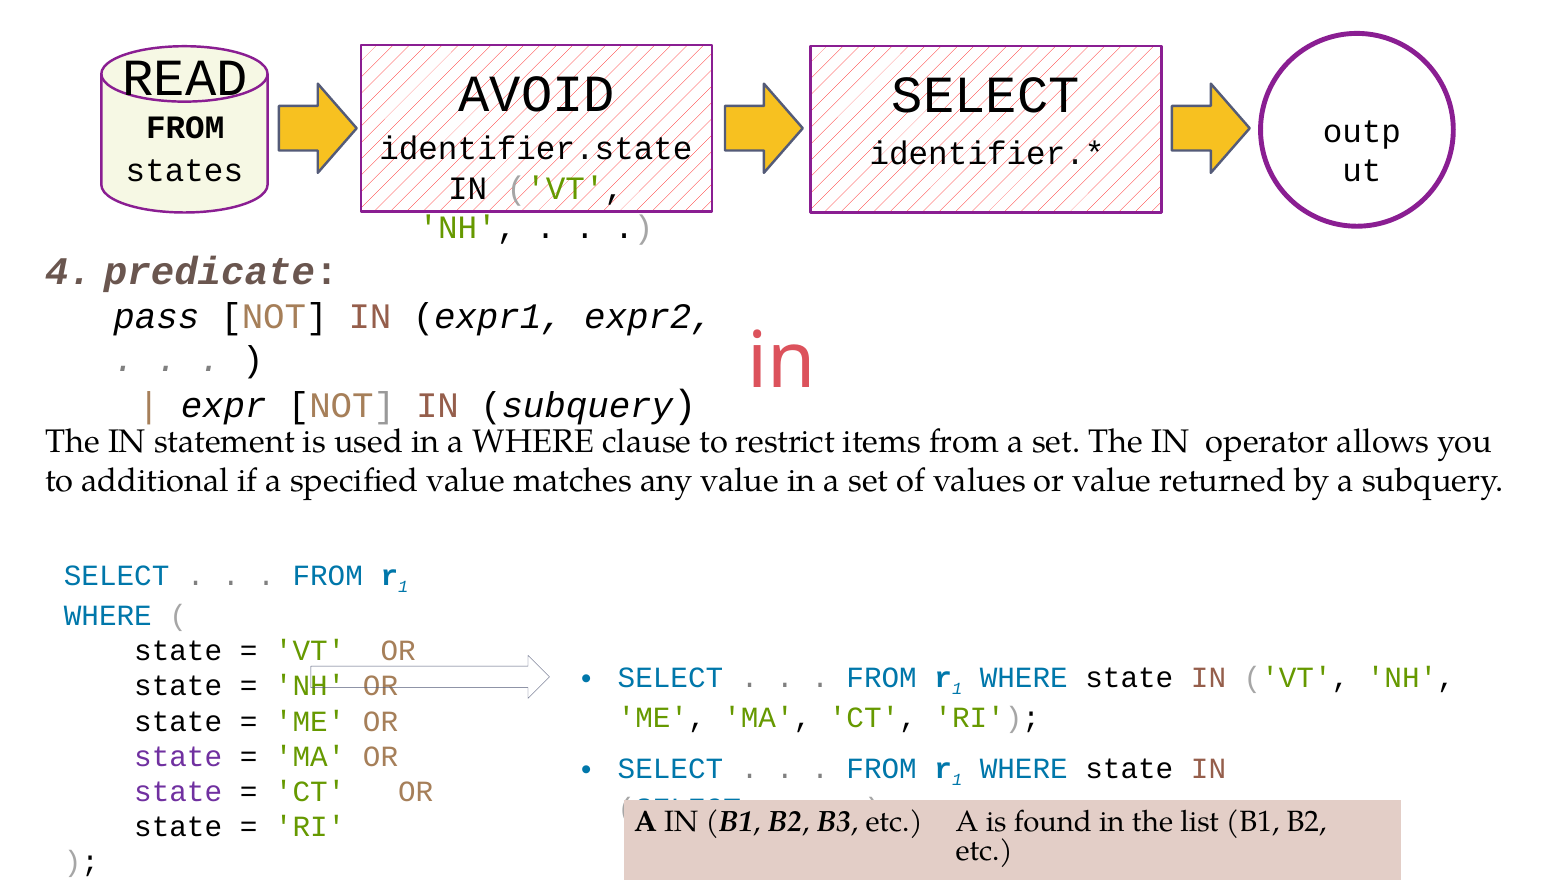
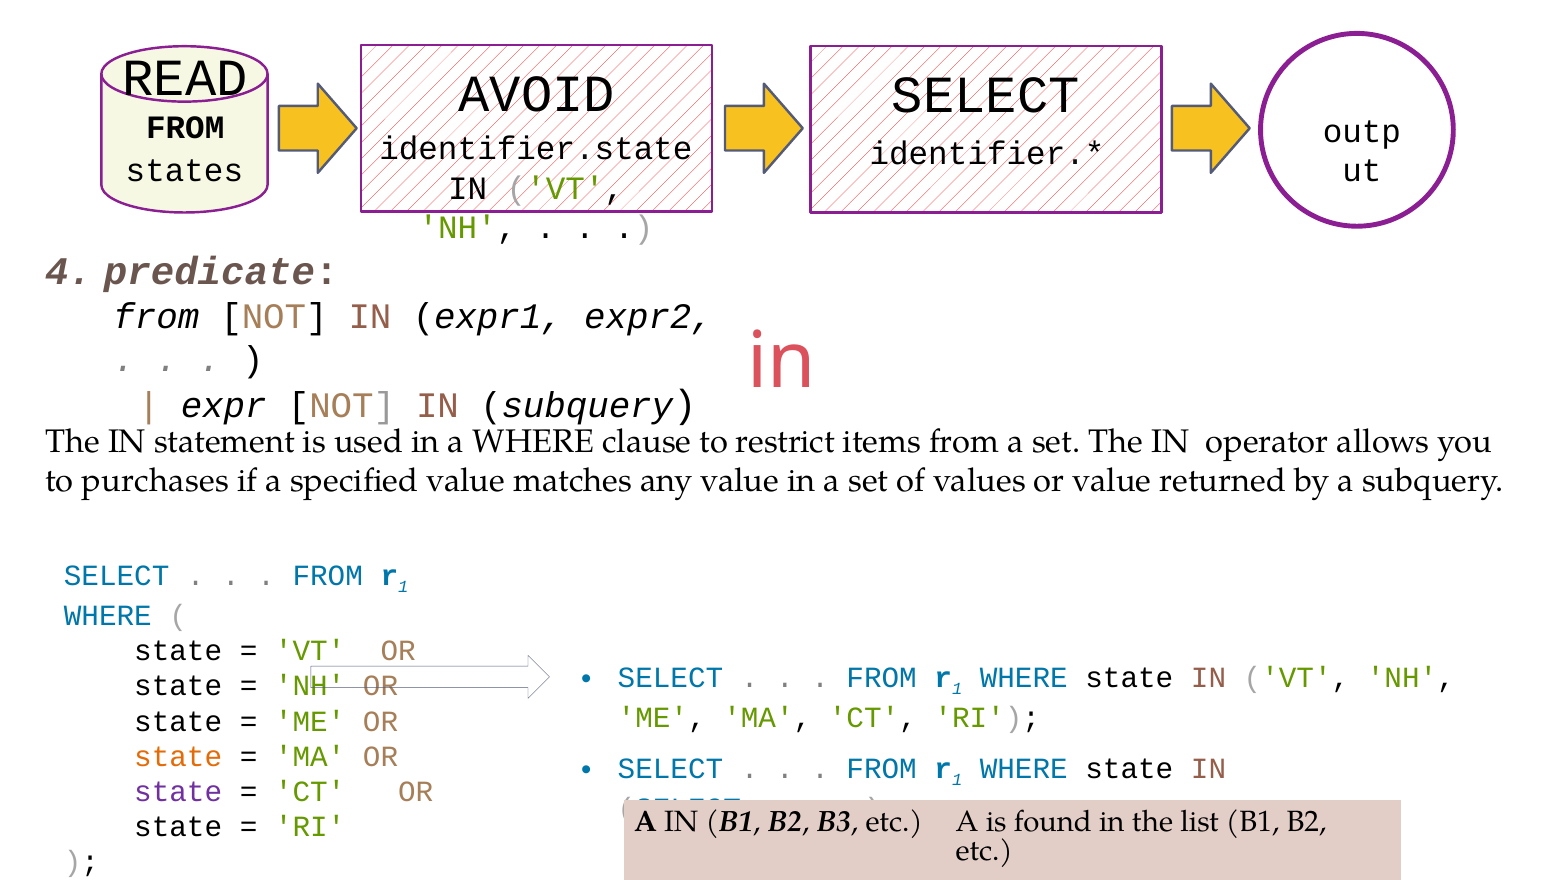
pass: pass -> from (156, 316)
additional: additional -> purchases (155, 481)
state colour: purple -> orange (178, 756)
